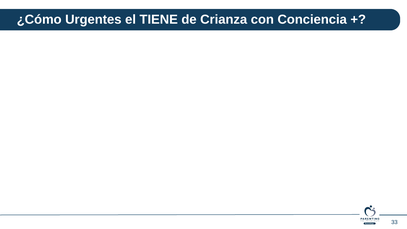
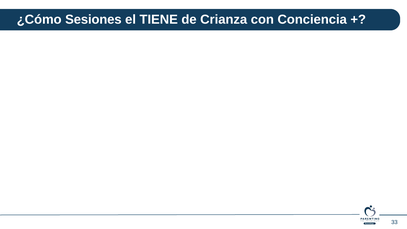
Urgentes: Urgentes -> Sesiones (93, 20)
